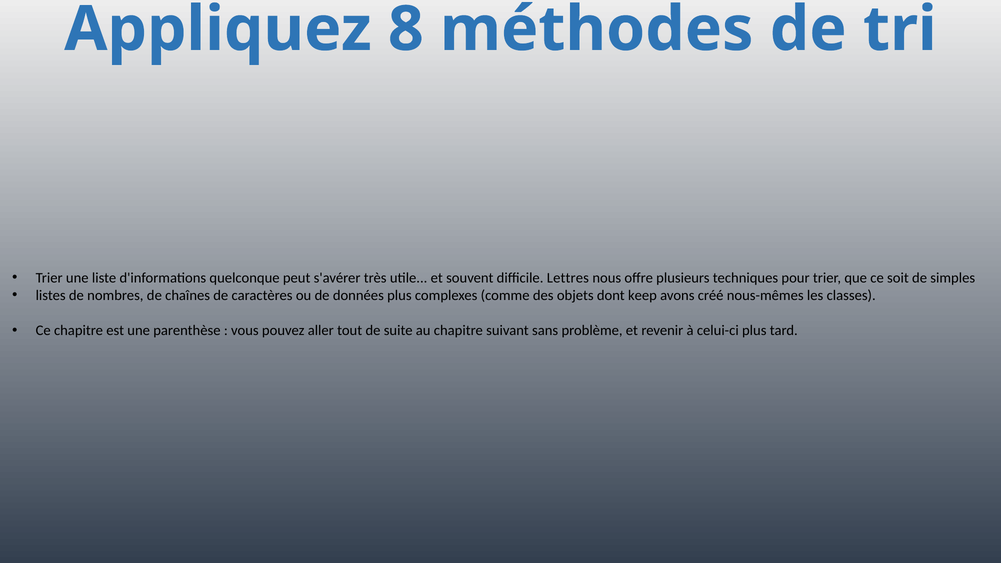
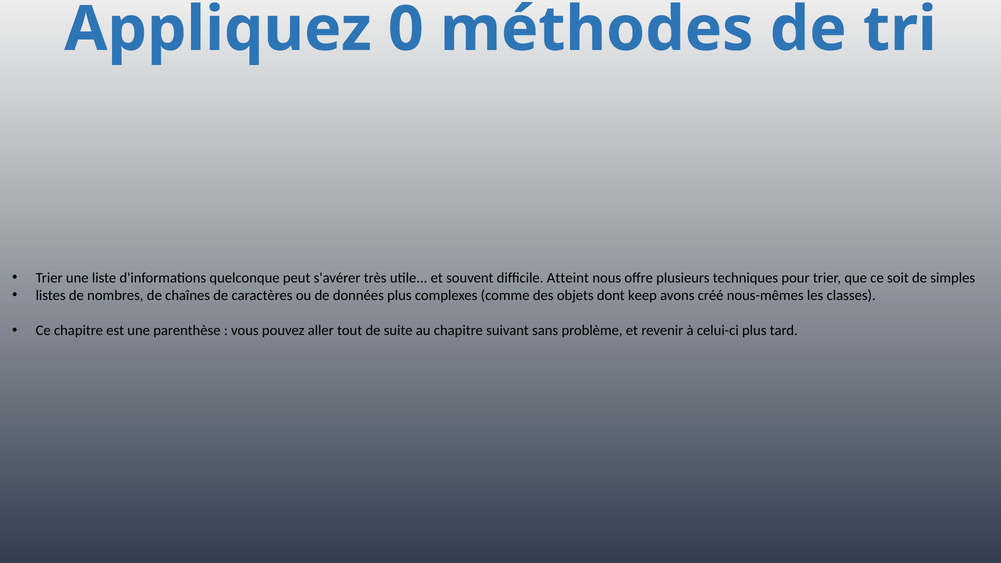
8: 8 -> 0 (406, 29)
Lettres: Lettres -> Atteint (568, 278)
